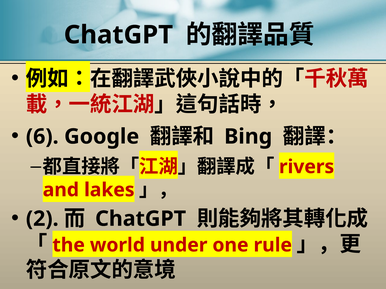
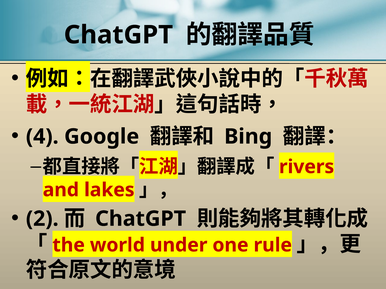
6: 6 -> 4 (42, 137)
